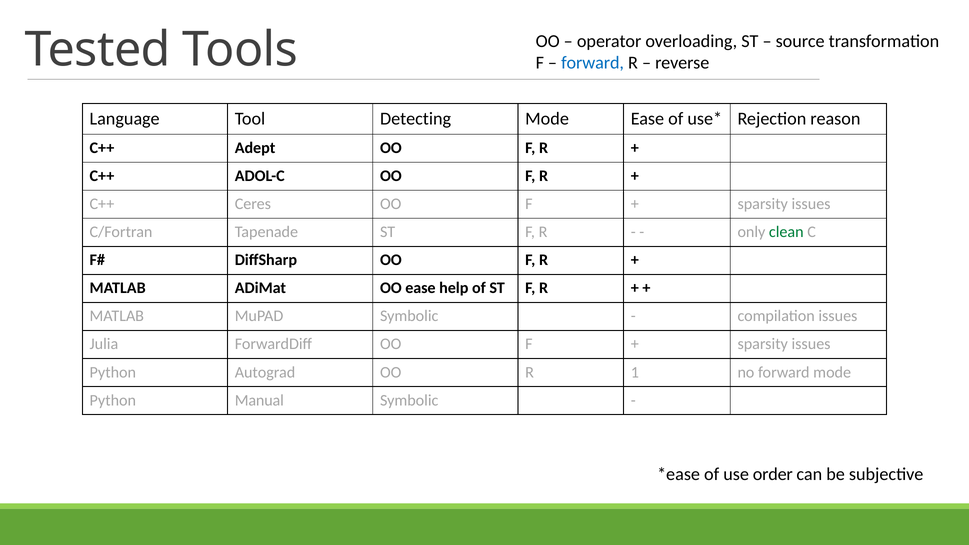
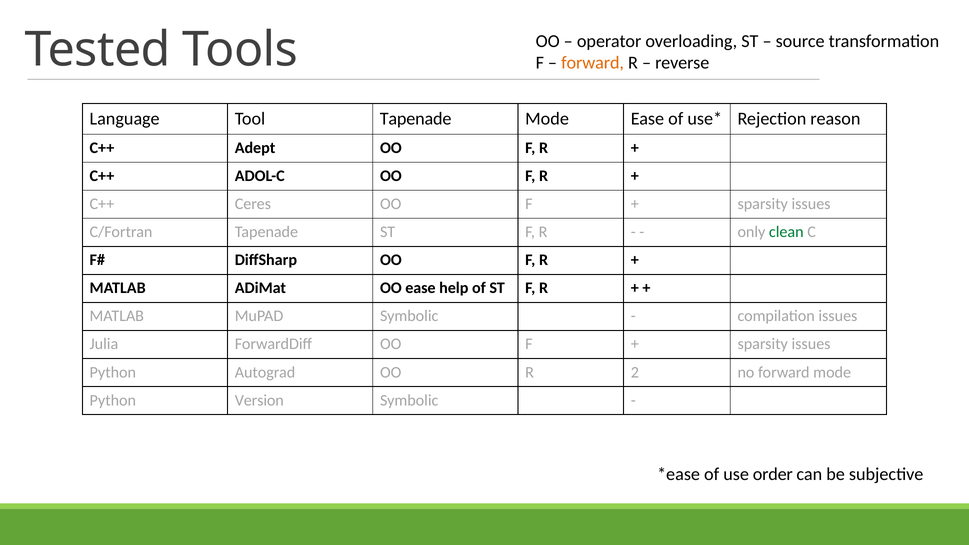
forward colour: blue -> orange (593, 63)
Tool Detecting: Detecting -> Tapenade (416, 119)
1: 1 -> 2 (635, 372)
Manual: Manual -> Version (259, 400)
